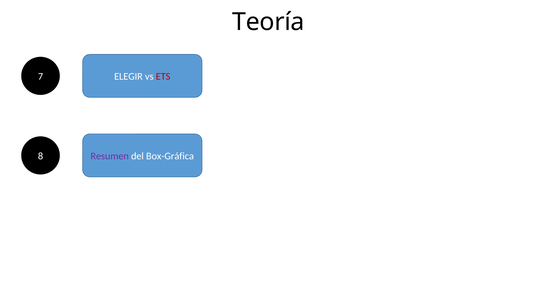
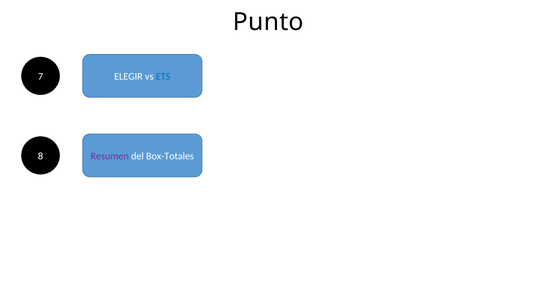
Teoría: Teoría -> Punto (268, 22)
ETS colour: red -> blue (163, 77)
Box-Gráfica: Box-Gráfica -> Box-Totales (170, 156)
